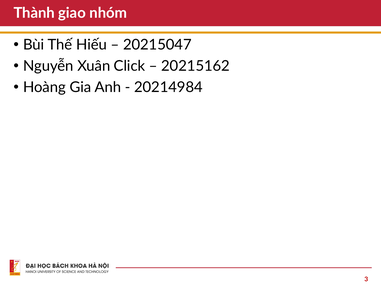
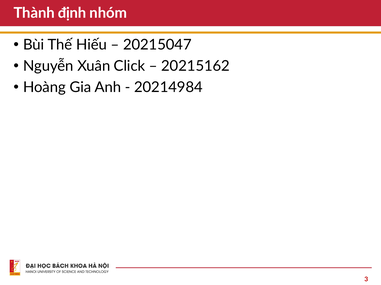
giao: giao -> định (72, 13)
